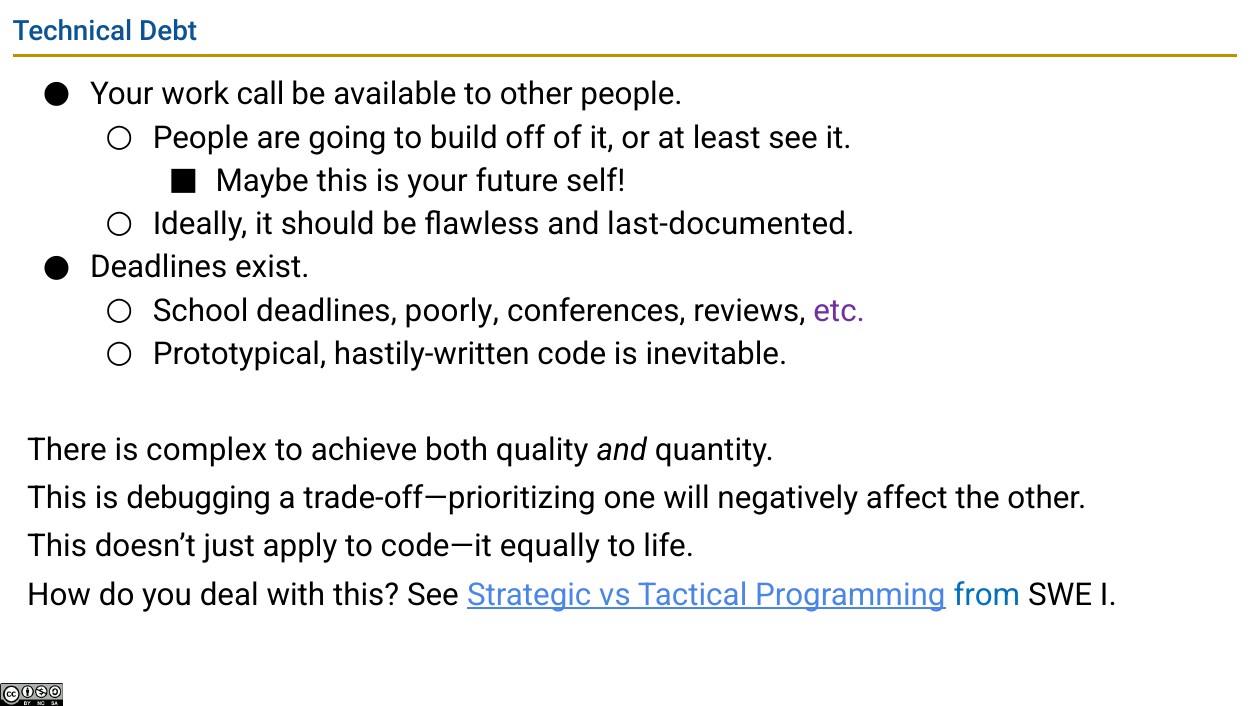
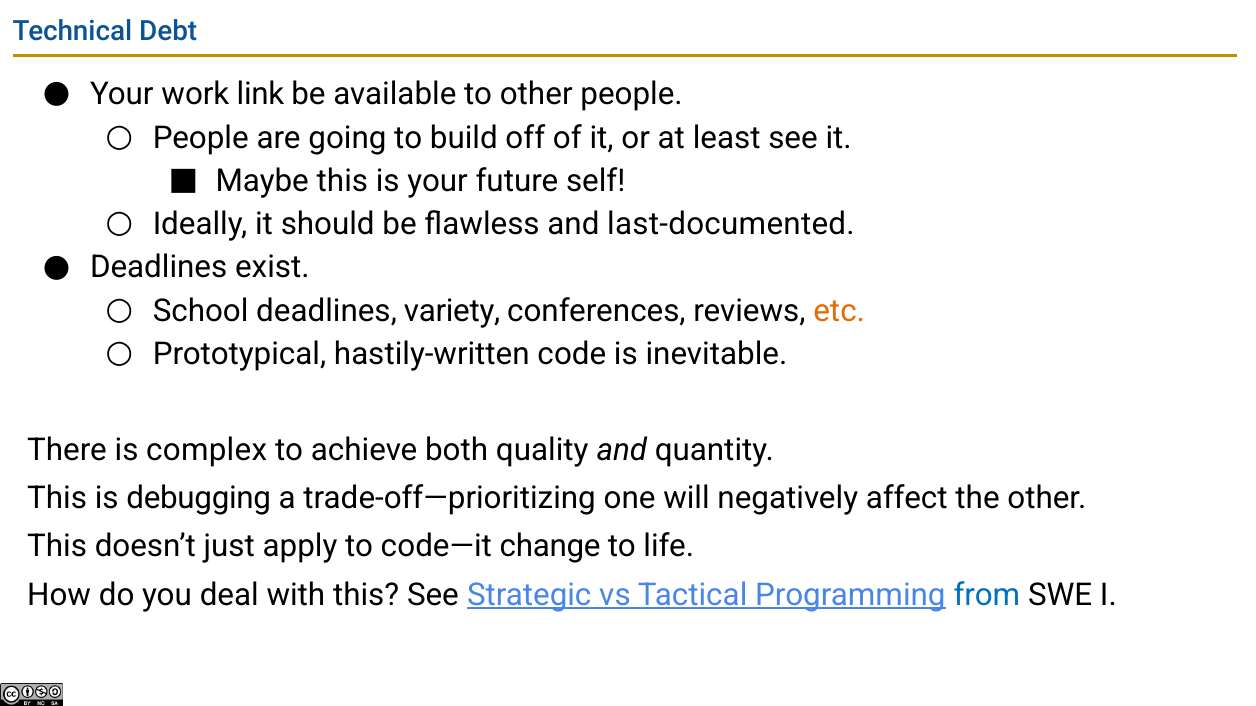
call: call -> link (260, 94)
poorly: poorly -> variety (452, 311)
etc colour: purple -> orange (839, 311)
equally: equally -> change (550, 547)
